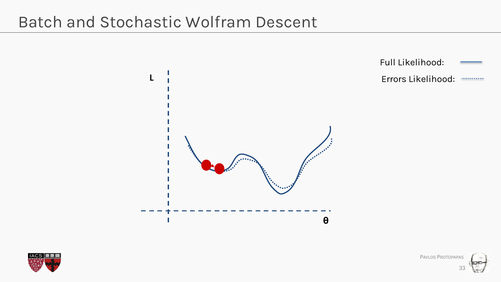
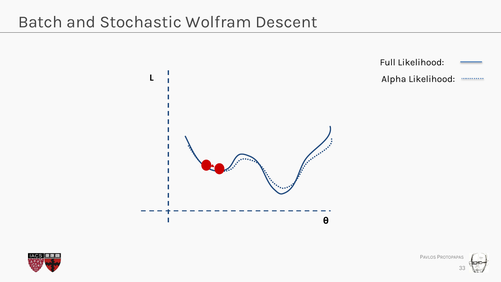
Errors: Errors -> Alpha (394, 79)
